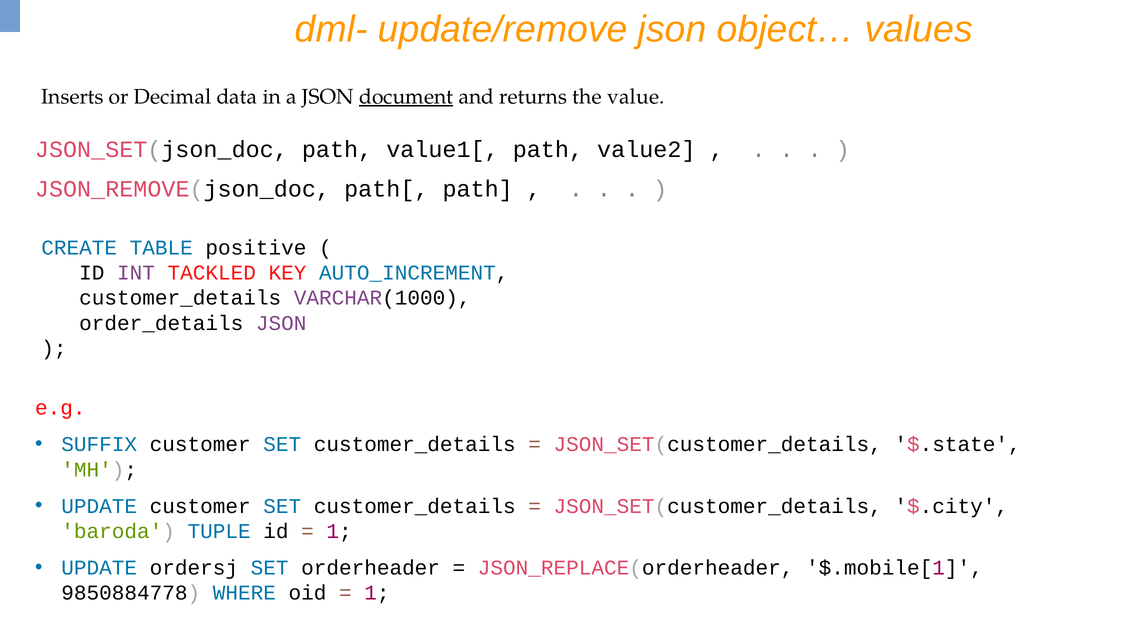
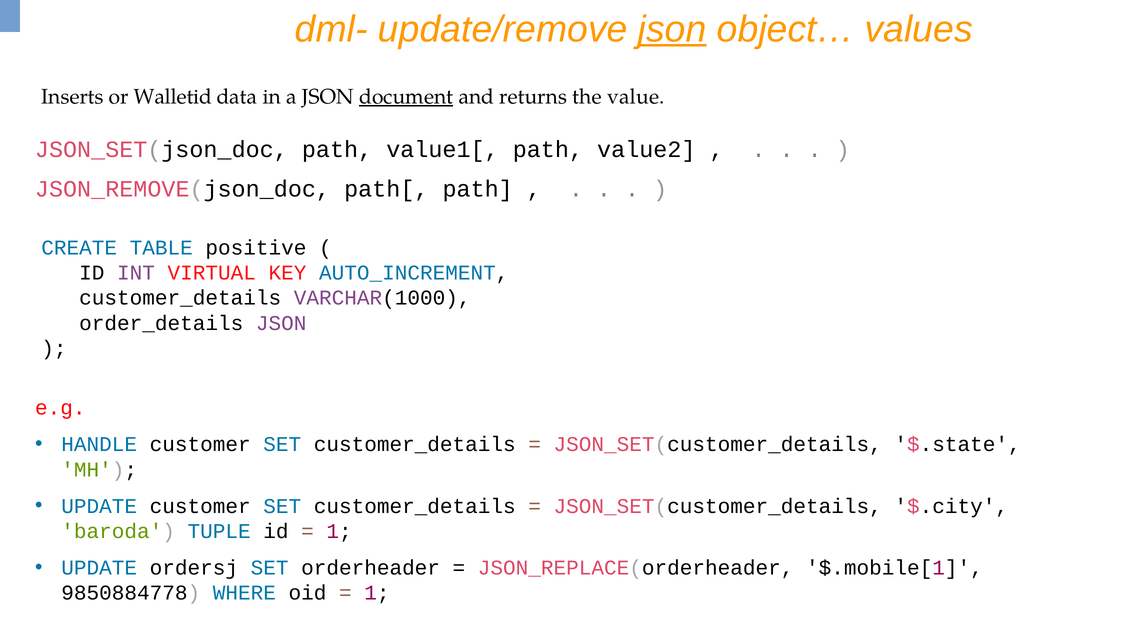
json underline: none -> present (672, 29)
Decimal: Decimal -> Walletid (173, 97)
TACKLED: TACKLED -> VIRTUAL (212, 273)
SUFFIX: SUFFIX -> HANDLE (99, 445)
